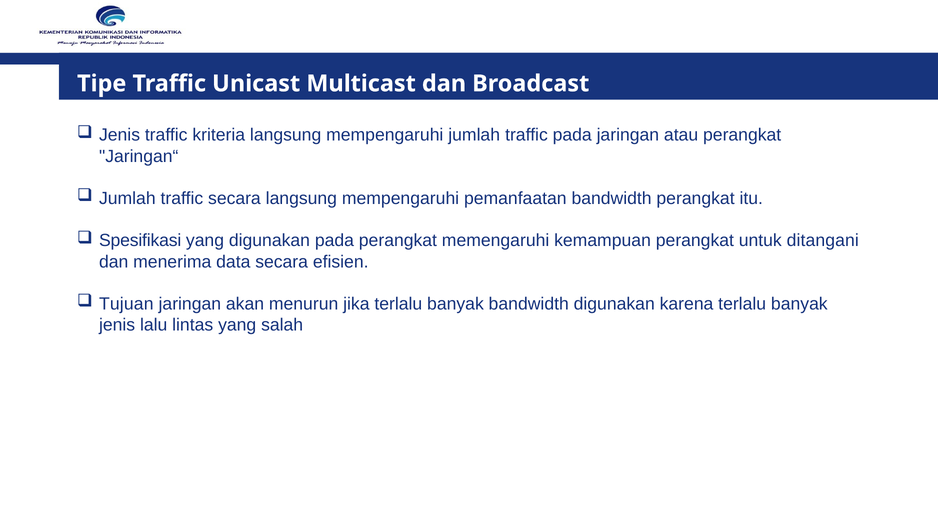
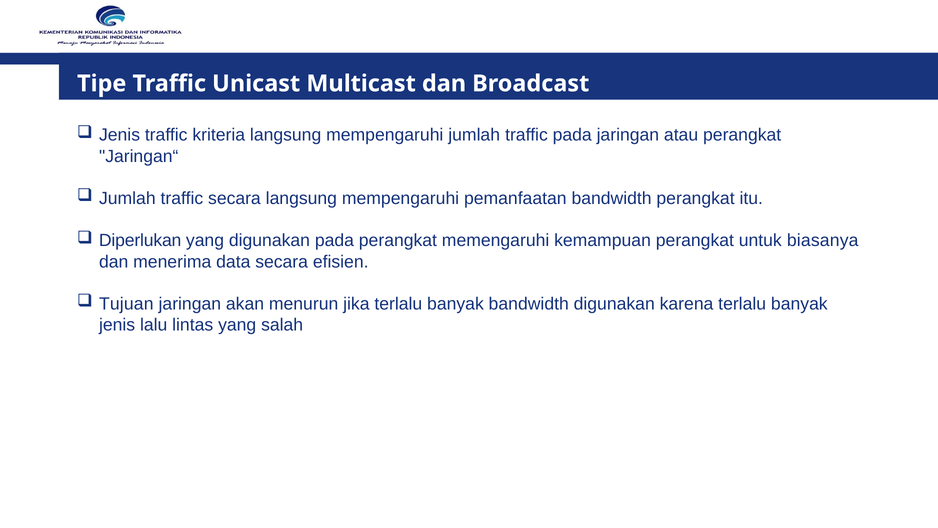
Spesifikasi: Spesifikasi -> Diperlukan (140, 241)
ditangani: ditangani -> biasanya (823, 241)
